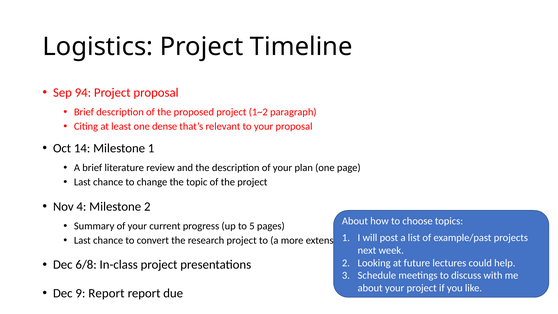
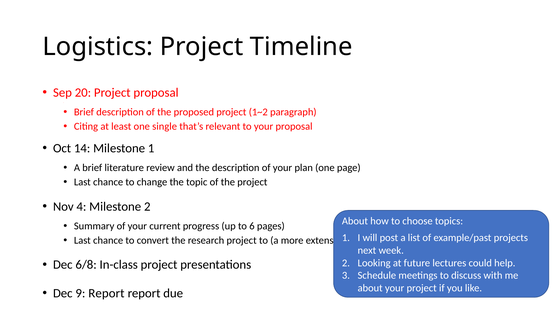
94: 94 -> 20 (83, 92)
dense: dense -> single (165, 126)
5: 5 -> 6 (252, 226)
